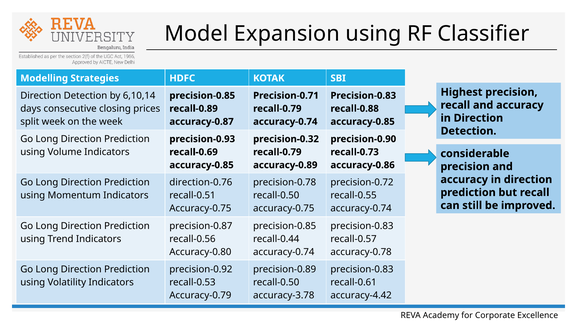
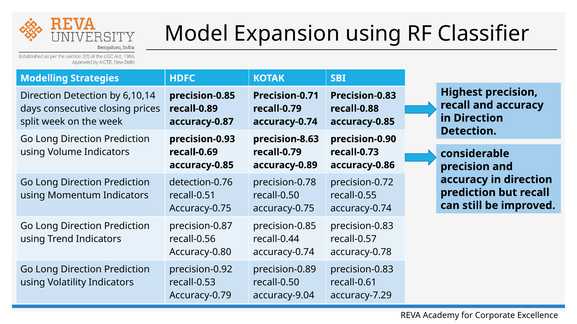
precision-0.32: precision-0.32 -> precision-8.63 (286, 139)
direction-0.76: direction-0.76 -> detection-0.76 (201, 183)
accuracy-3.78: accuracy-3.78 -> accuracy-9.04 (284, 296)
accuracy-4.42: accuracy-4.42 -> accuracy-7.29 (361, 296)
